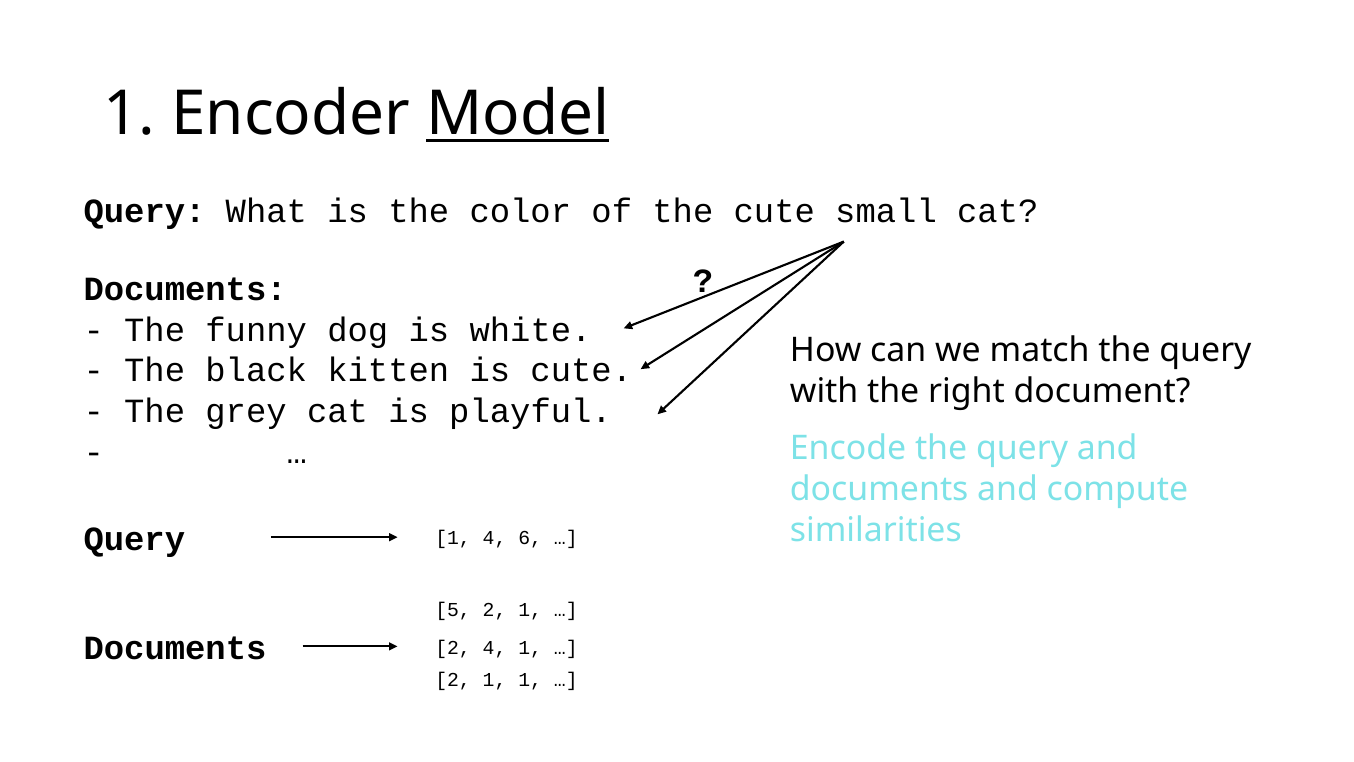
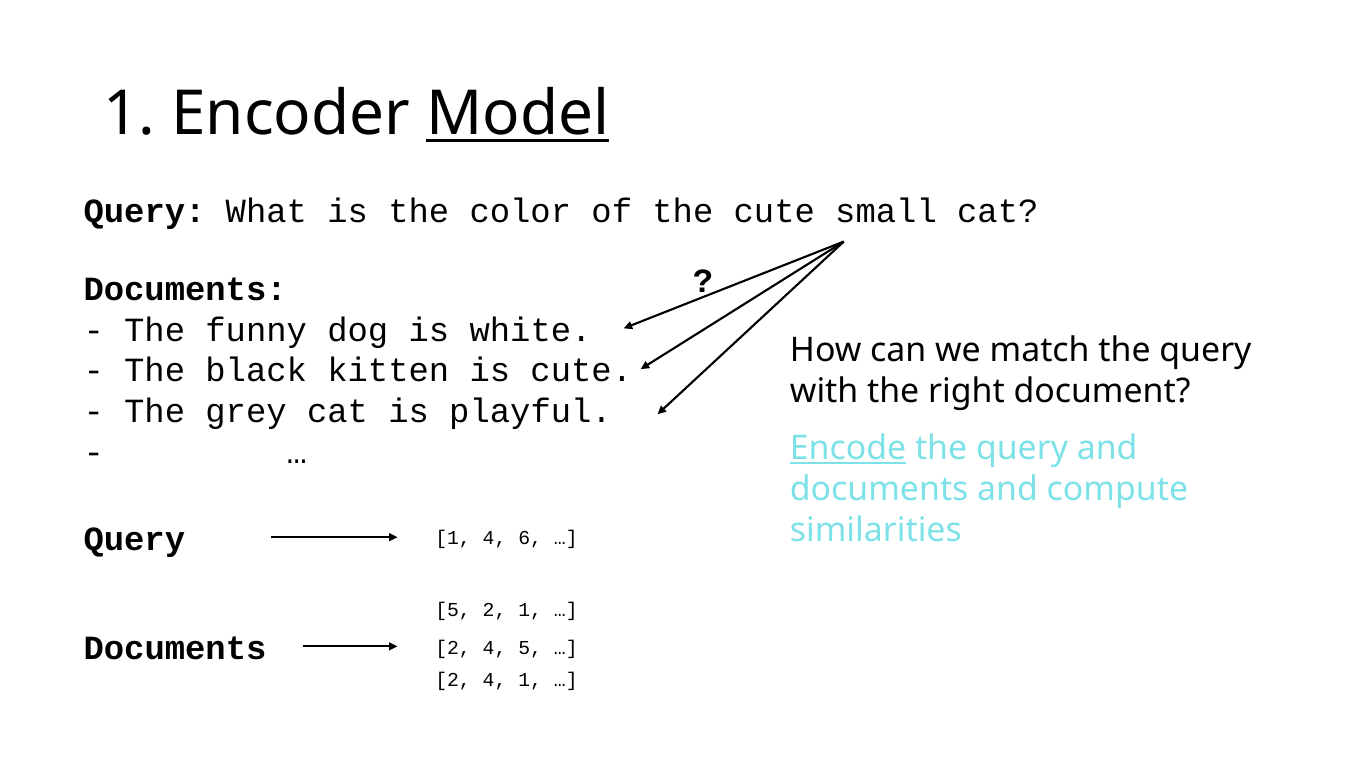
Encode underline: none -> present (848, 449)
4 1: 1 -> 5 (530, 648)
1: 1 -> 4 (494, 680)
